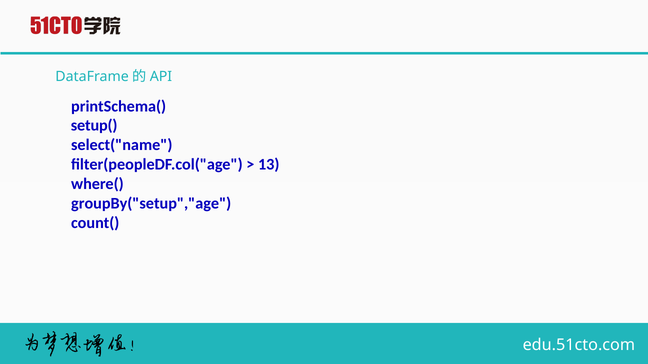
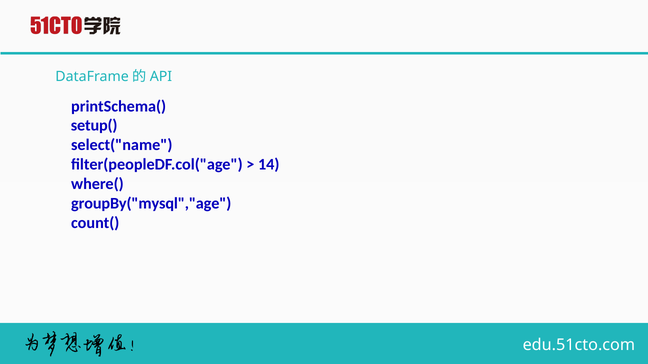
13: 13 -> 14 (269, 165)
groupBy("setup","age: groupBy("setup","age -> groupBy("mysql","age (151, 204)
